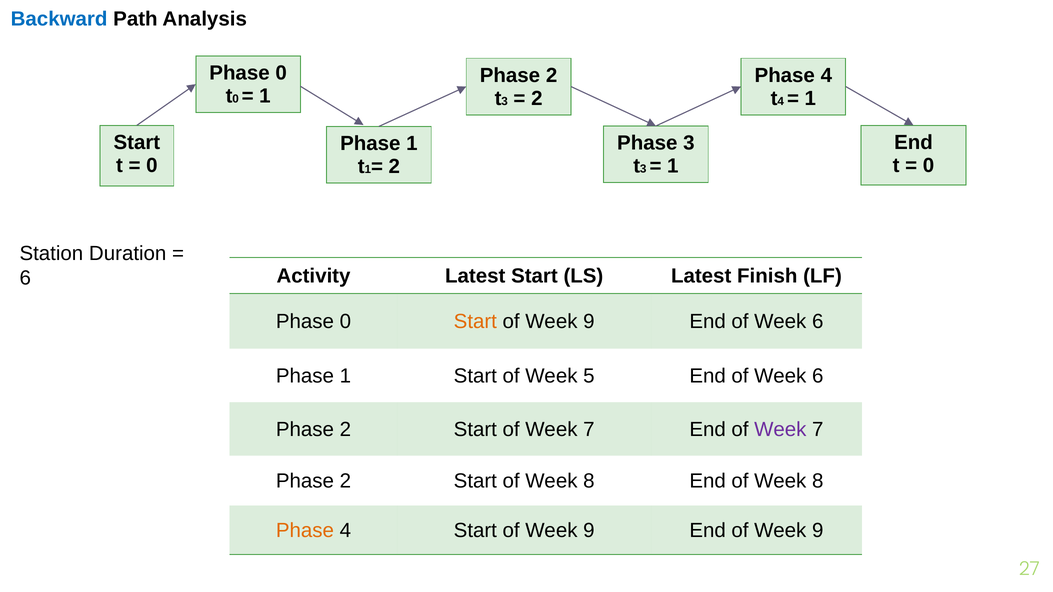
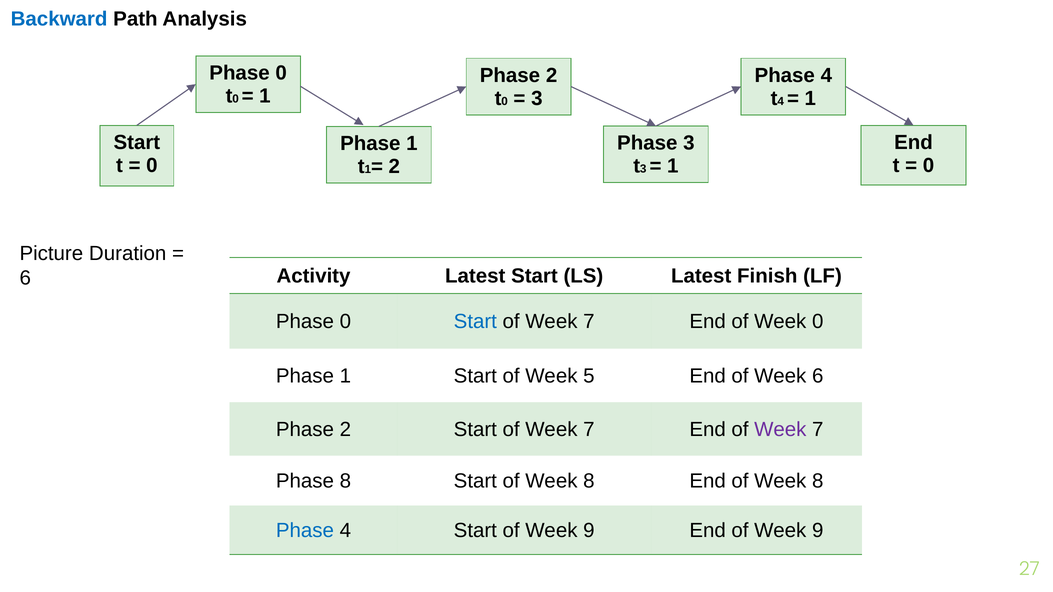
3: 3 -> 0 (505, 101)
2: 2 -> 3 (537, 98)
Station: Station -> Picture (51, 253)
Start colour: orange -> blue (475, 322)
9: 9 -> 7 (589, 322)
6: 6 -> 0 (818, 322)
2: 2 -> 8 (345, 481)
Phase colour: orange -> blue (305, 531)
